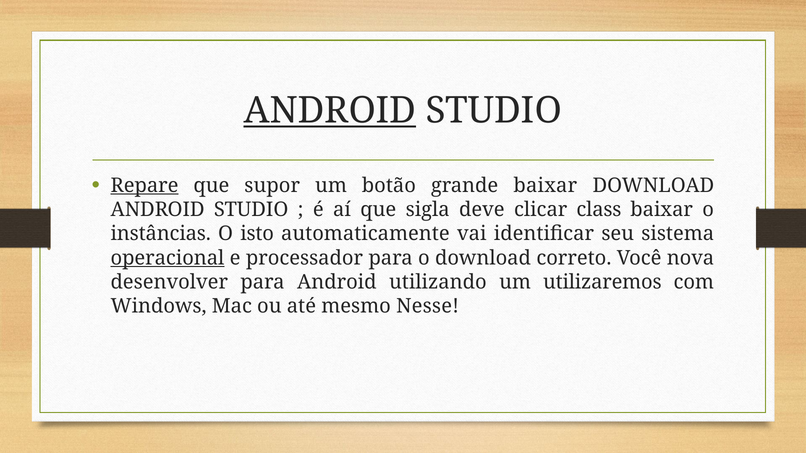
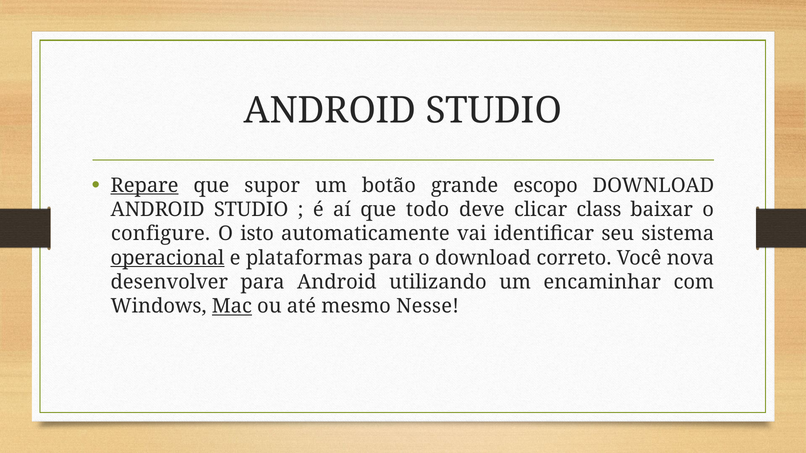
ANDROID underline: present -> none (330, 111)
grande baixar: baixar -> escopo (546, 186)
sigla: sigla -> todo (428, 210)
instâncias: instâncias -> configure (161, 234)
processador: processador -> plataformas (304, 258)
utilizaremos: utilizaremos -> encaminhar (602, 282)
Mac underline: none -> present (232, 306)
